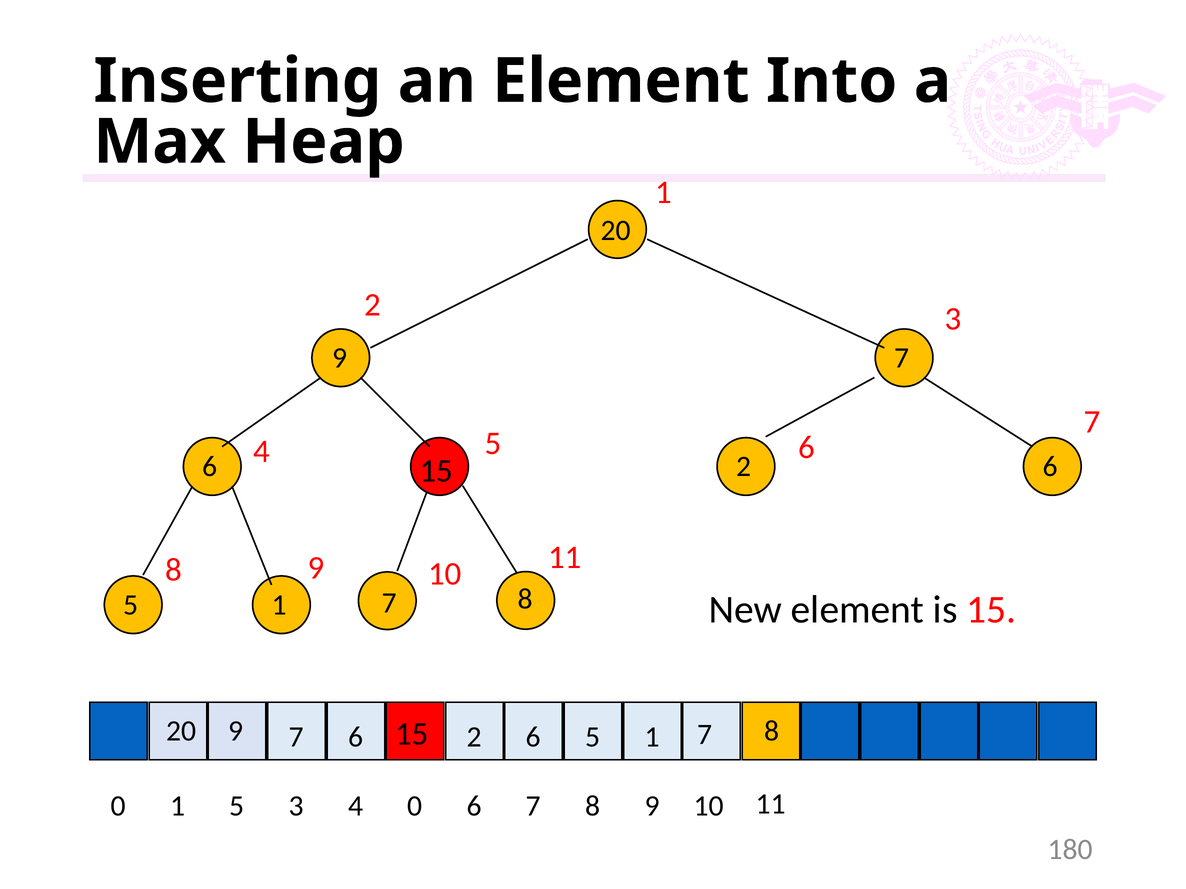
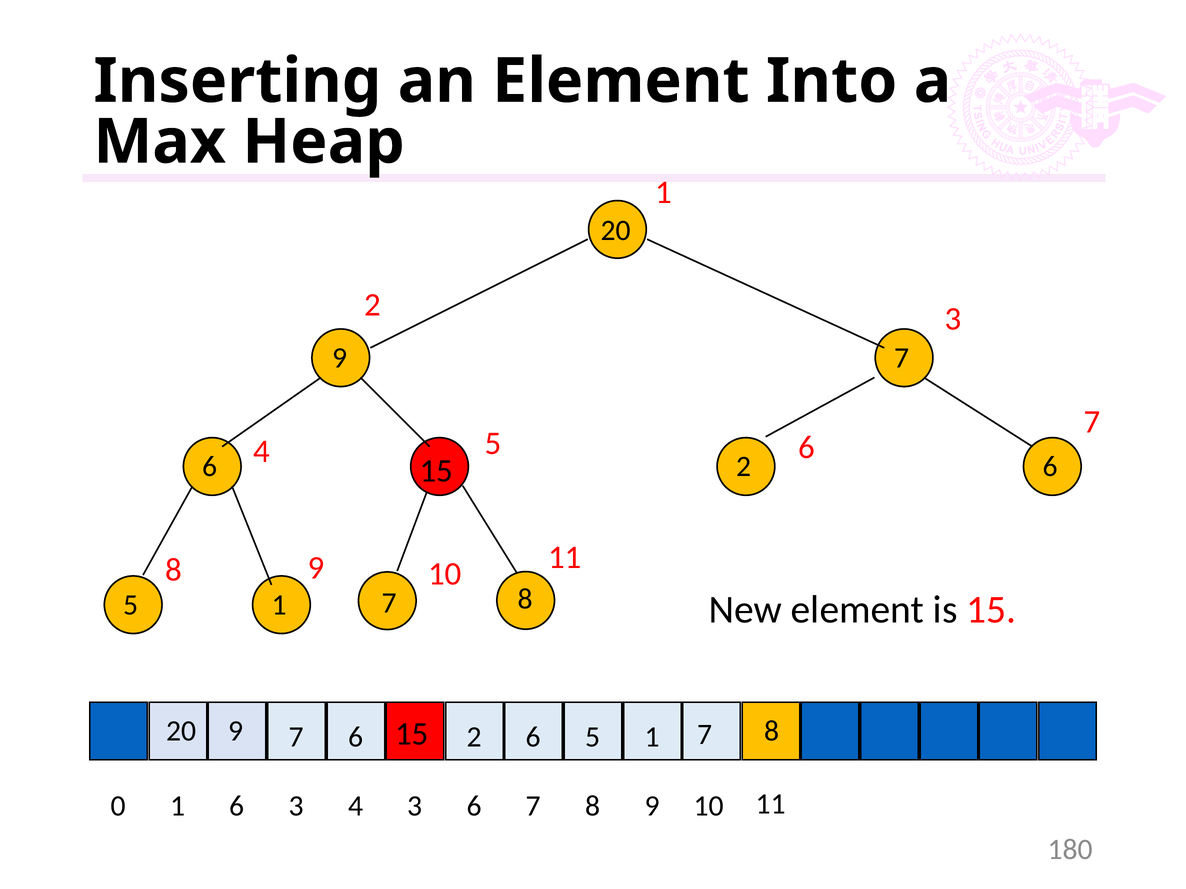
1 5: 5 -> 6 (237, 807)
3 4 0: 0 -> 3 (415, 807)
